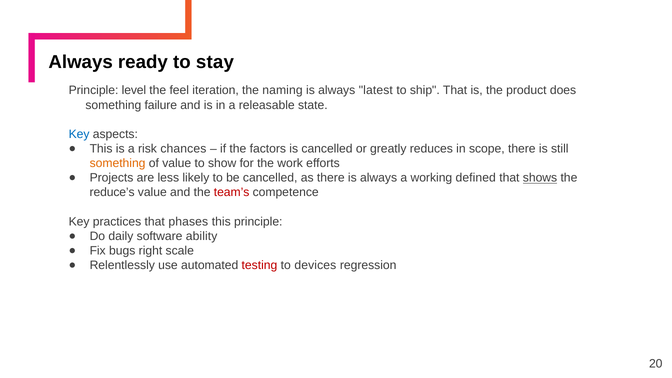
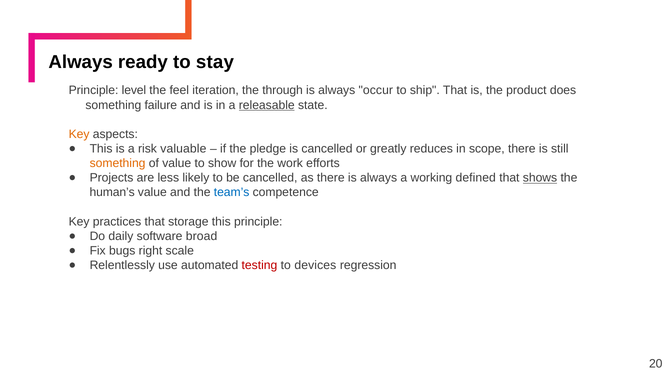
naming: naming -> through (283, 90)
latest: latest -> occur (376, 90)
releasable underline: none -> present (267, 105)
Key colour: blue -> orange (79, 134)
chances: chances -> valuable (183, 149)
factors: factors -> pledge (268, 149)
reduce’s: reduce’s -> human’s (112, 192)
team’s colour: red -> blue (232, 192)
phases: phases -> storage (188, 222)
ability: ability -> broad (202, 236)
